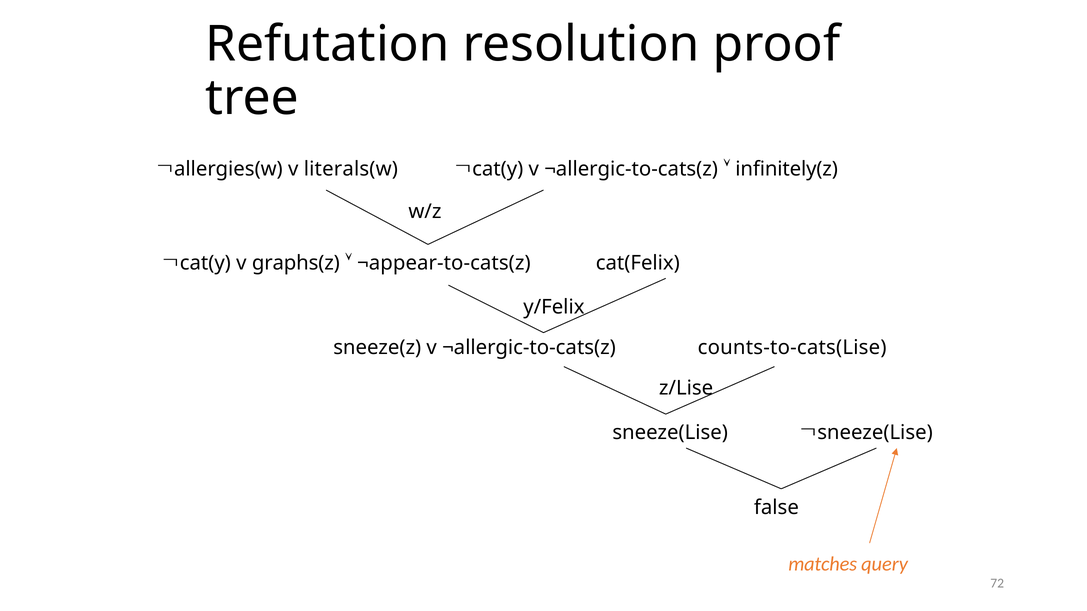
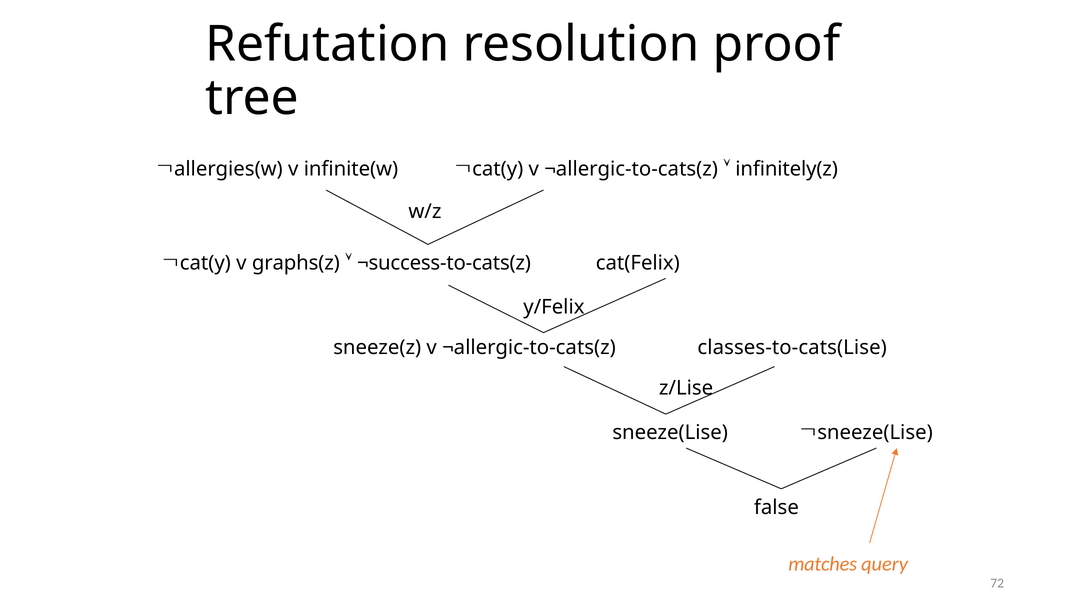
literals(w: literals(w -> infinite(w (351, 169)
¬appear-to-cats(z: ¬appear-to-cats(z -> ¬success-to-cats(z (444, 263)
counts-to-cats(Lise: counts-to-cats(Lise -> classes-to-cats(Lise (792, 348)
